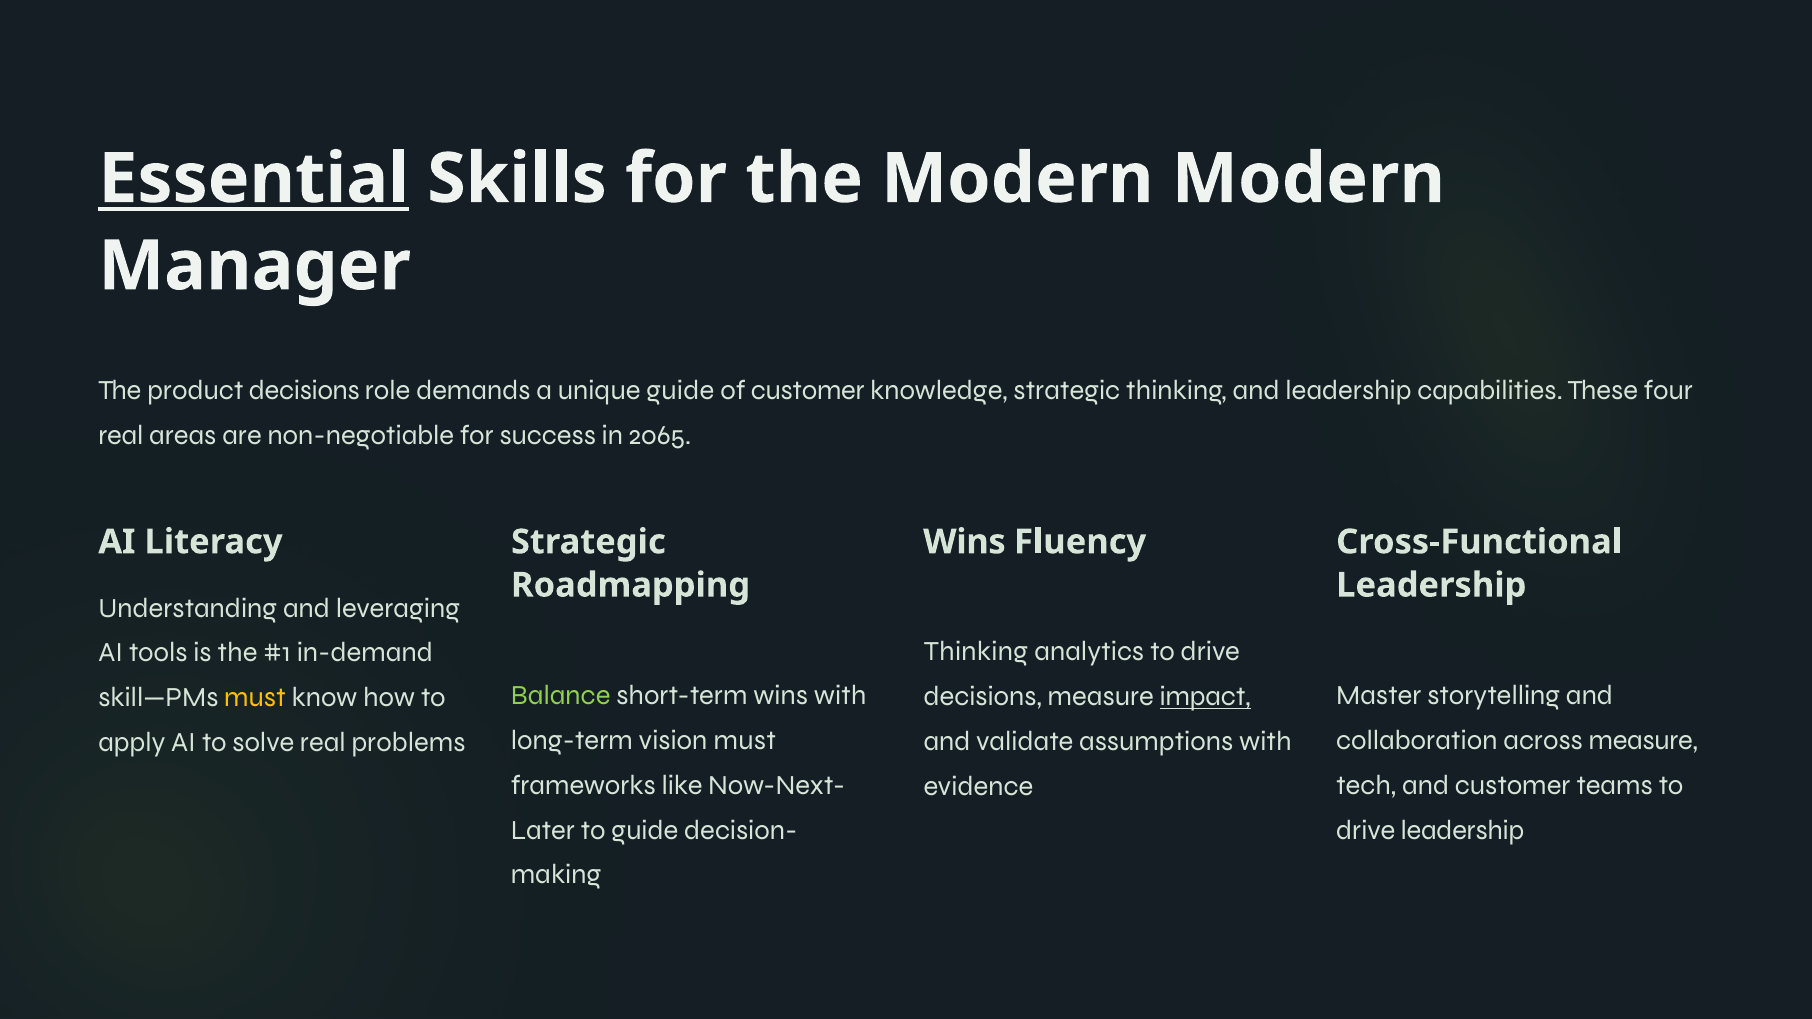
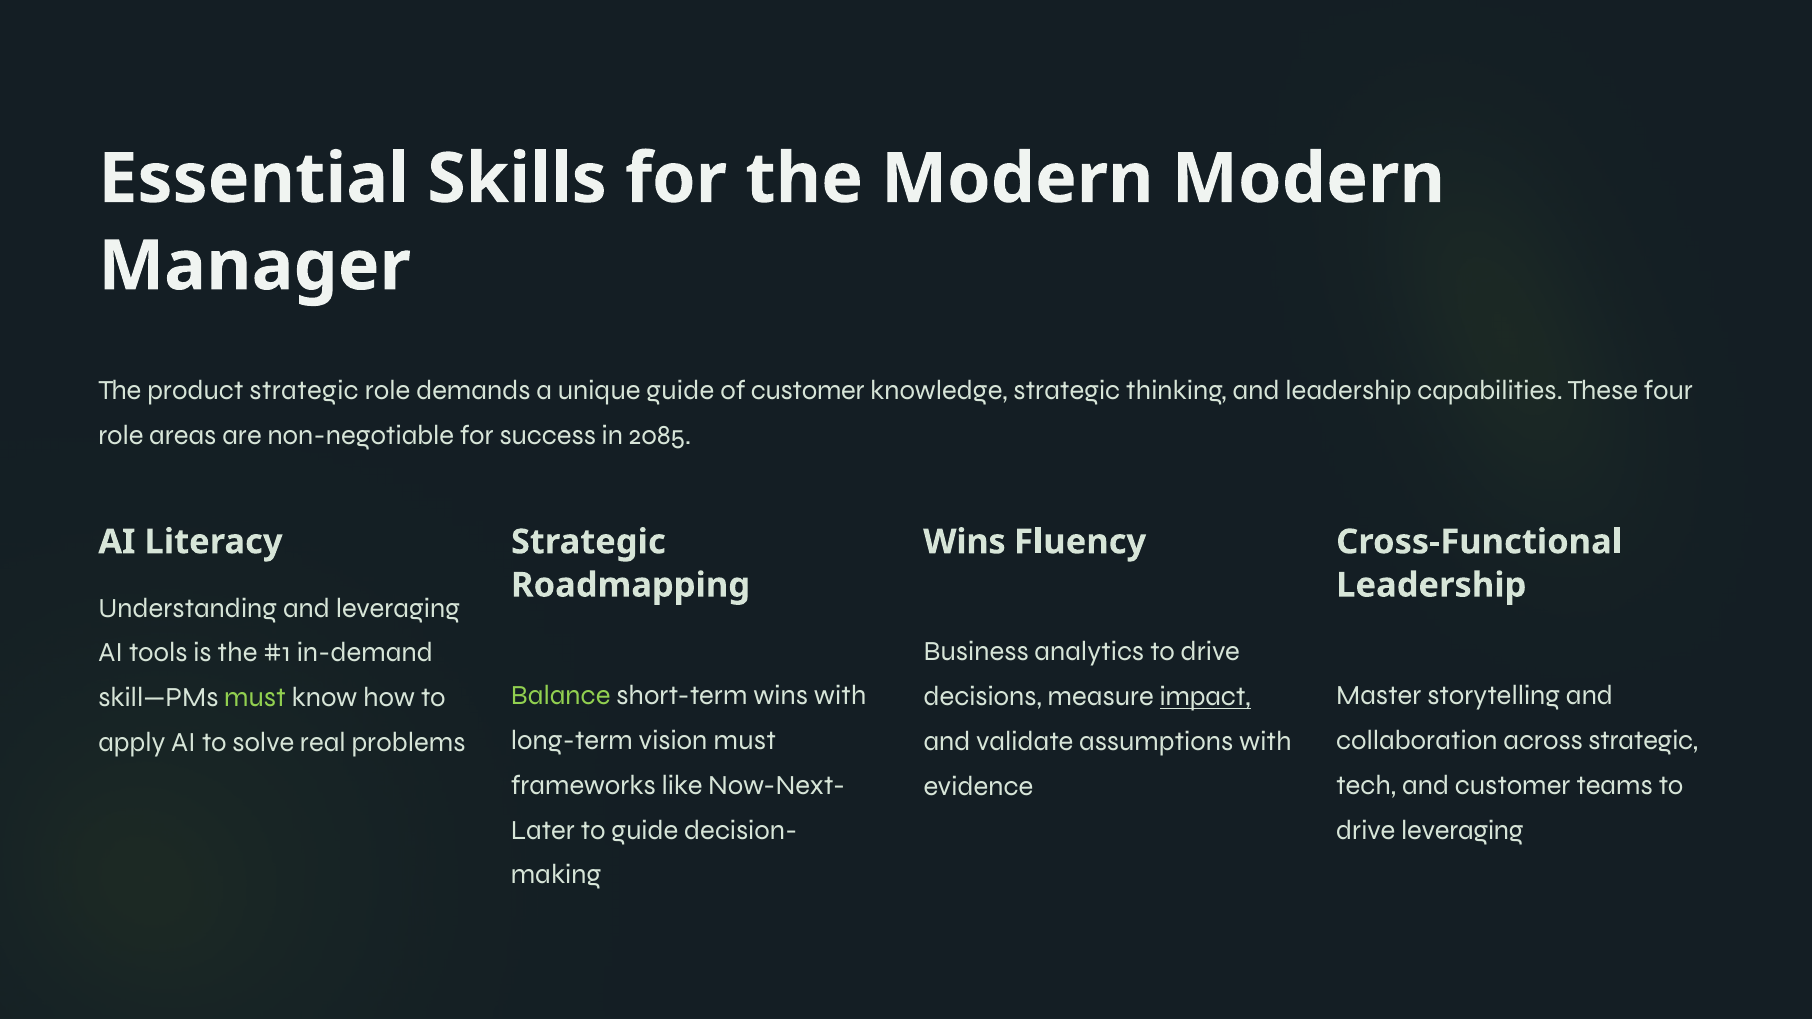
Essential underline: present -> none (254, 179)
product decisions: decisions -> strategic (304, 391)
real: real -> role (121, 436)
2065: 2065 -> 2085 (660, 436)
Thinking: Thinking -> Business (976, 652)
must colour: yellow -> light green (255, 698)
across measure: measure -> strategic (1643, 741)
drive leadership: leadership -> leveraging (1462, 830)
